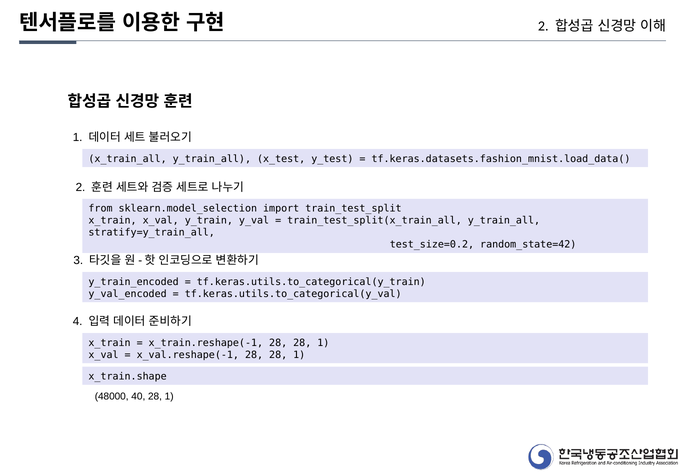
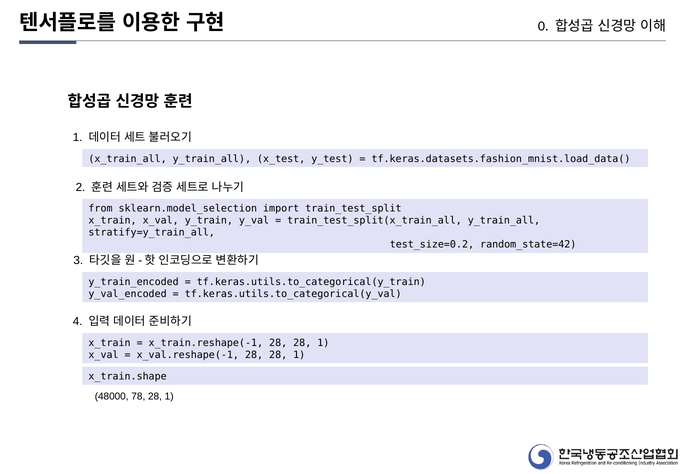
2: 2 -> 0 (543, 26)
40: 40 -> 78 (138, 396)
